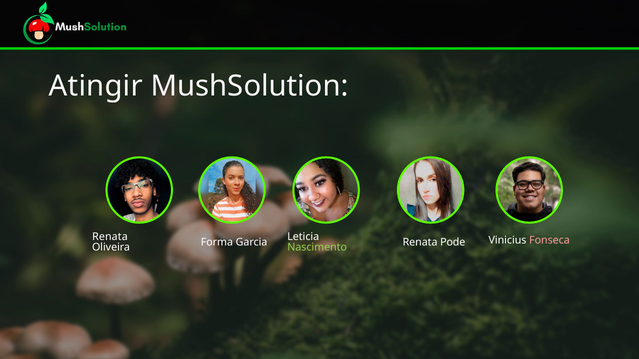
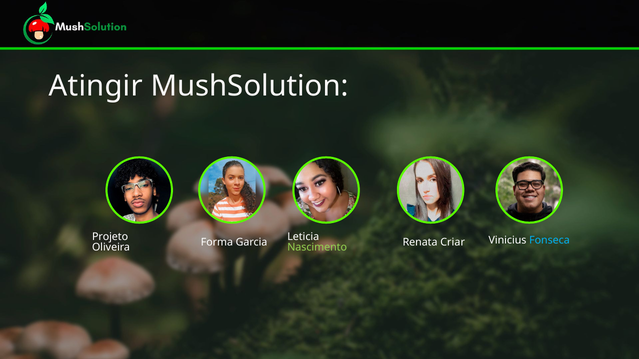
Renata: Renata -> Projeto (110, 237)
Pode: Pode -> Criar (453, 242)
Fonseca colour: pink -> light blue (549, 240)
